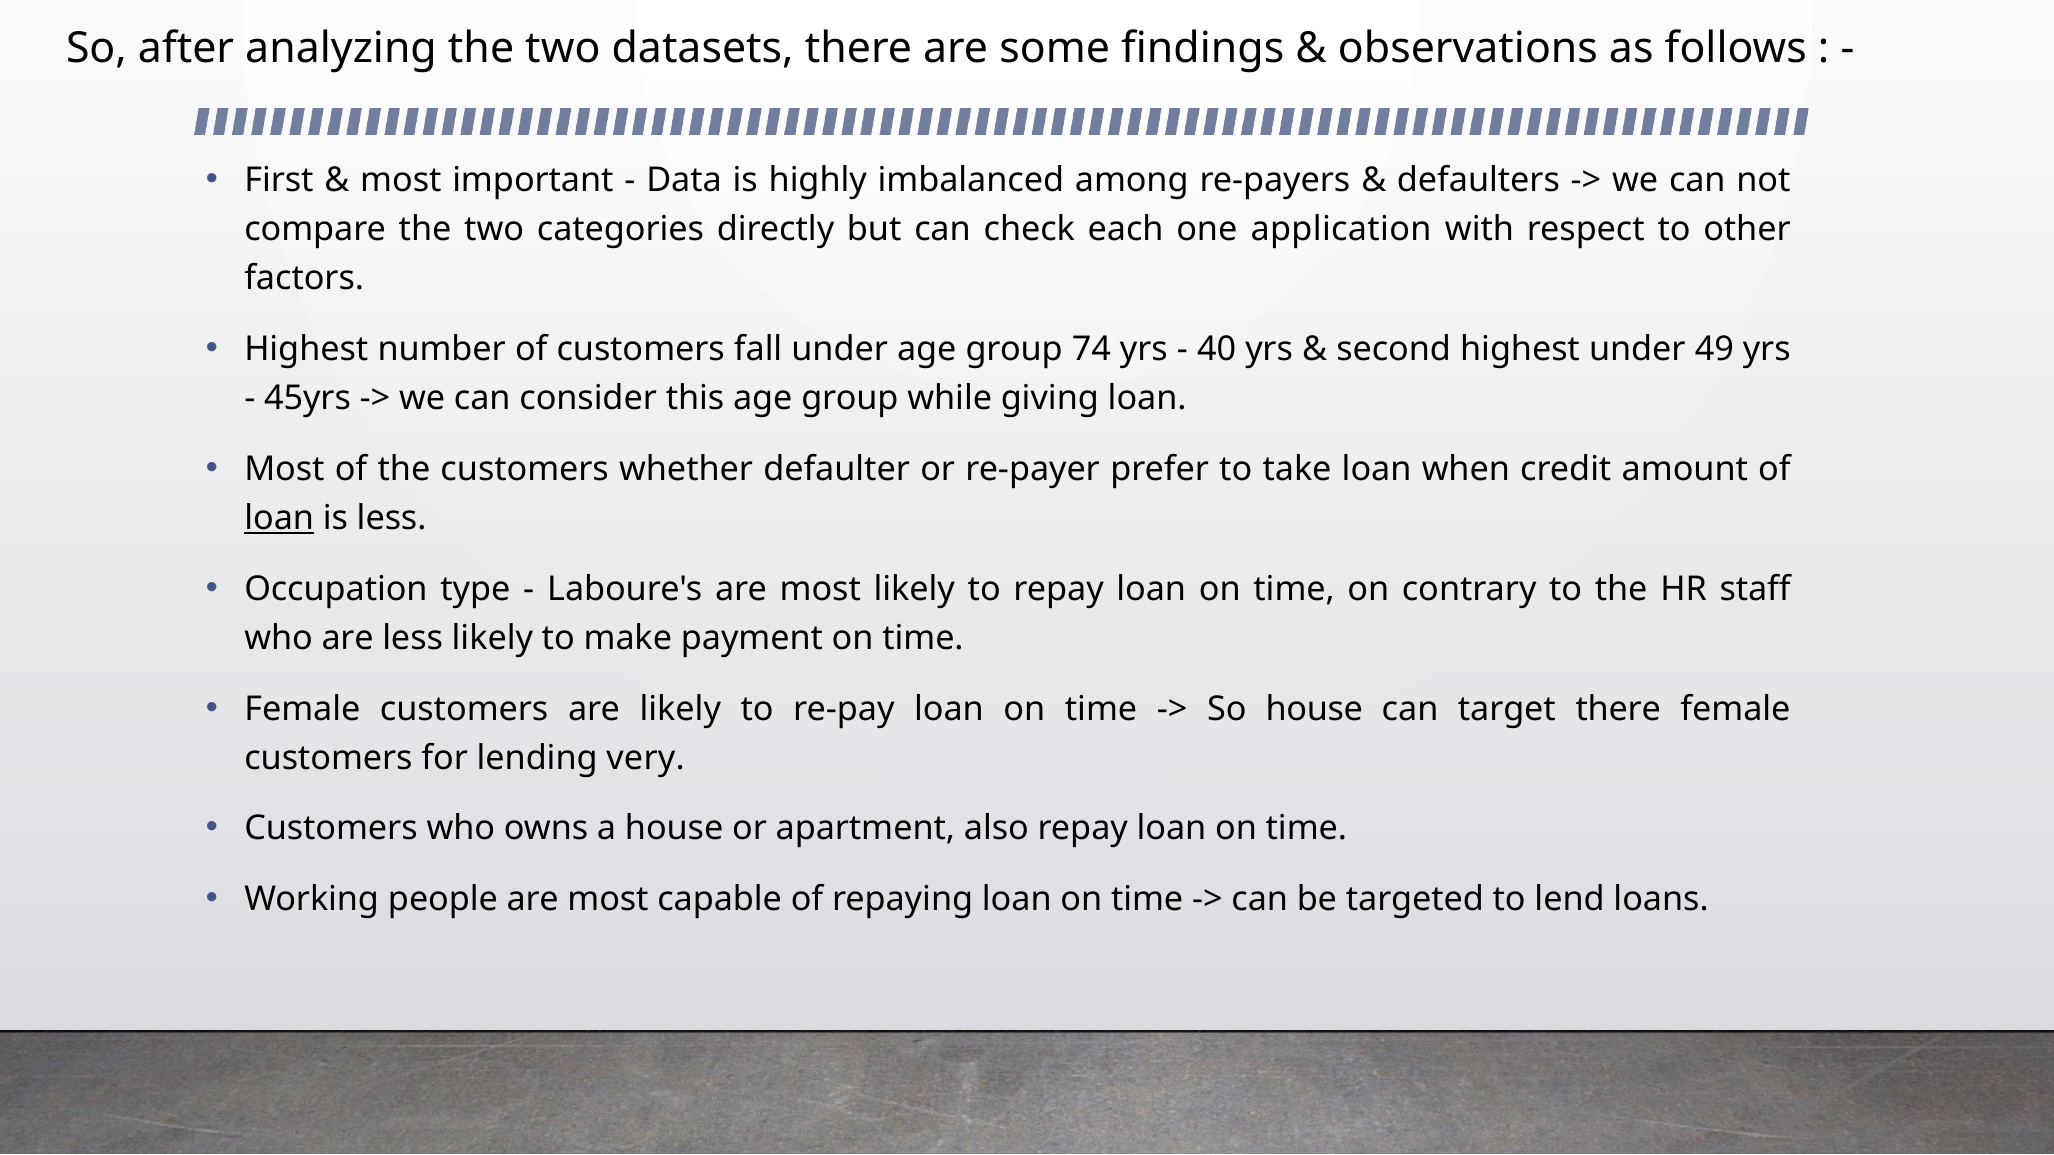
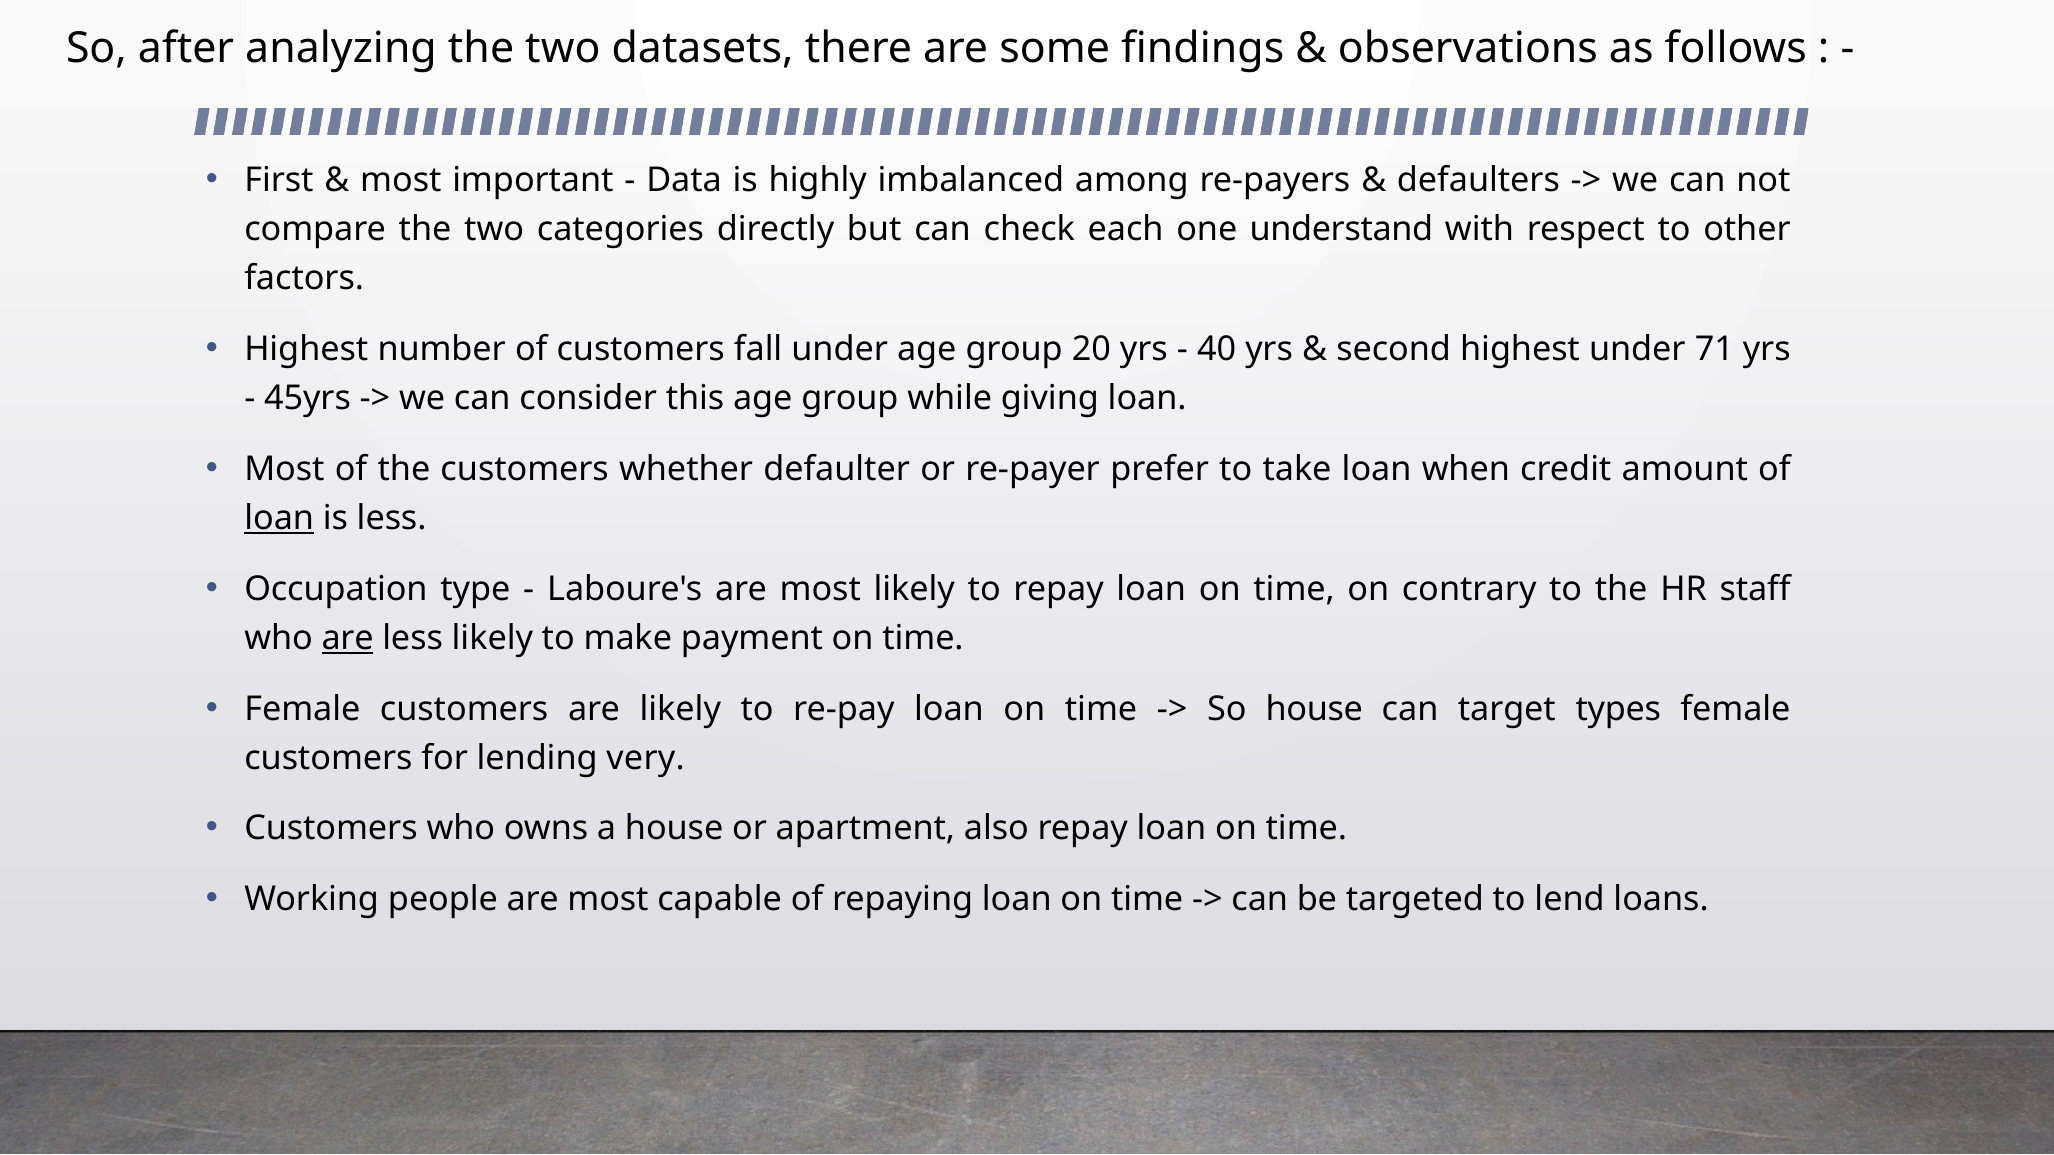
application: application -> understand (1341, 229)
74: 74 -> 20 (1091, 349)
49: 49 -> 71 (1714, 349)
are underline: none -> present (348, 638)
target there: there -> types (1618, 709)
